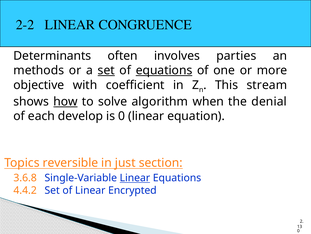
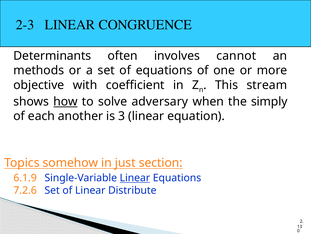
2-2: 2-2 -> 2-3 (25, 25)
parties: parties -> cannot (236, 56)
set underline: present -> none (106, 70)
equations underline: present -> none (164, 70)
algorithm: algorithm -> adversary (160, 101)
denial: denial -> simply (269, 101)
develop: develop -> another (81, 116)
is 0: 0 -> 3 (122, 116)
reversible: reversible -> somehow (70, 162)
3.6.8: 3.6.8 -> 6.1.9 (25, 177)
4.4.2: 4.4.2 -> 7.2.6 (25, 190)
Encrypted: Encrypted -> Distribute (132, 190)
